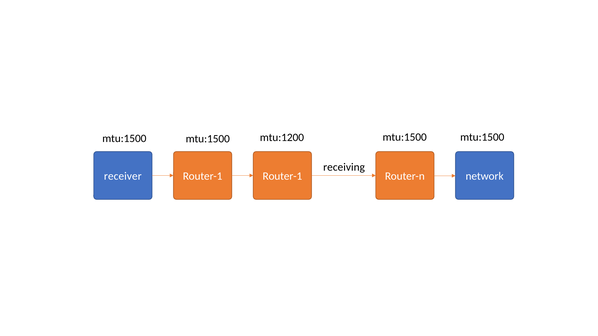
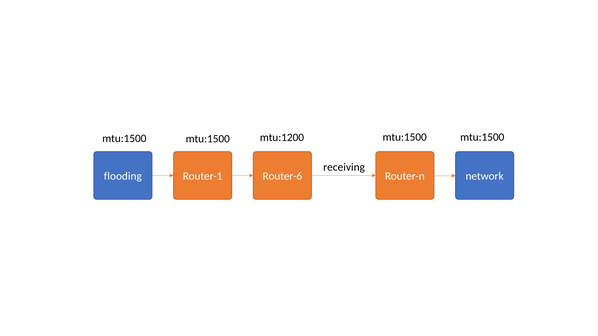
receiver: receiver -> flooding (123, 176)
Router-1 Router-1: Router-1 -> Router-6 (282, 176)
